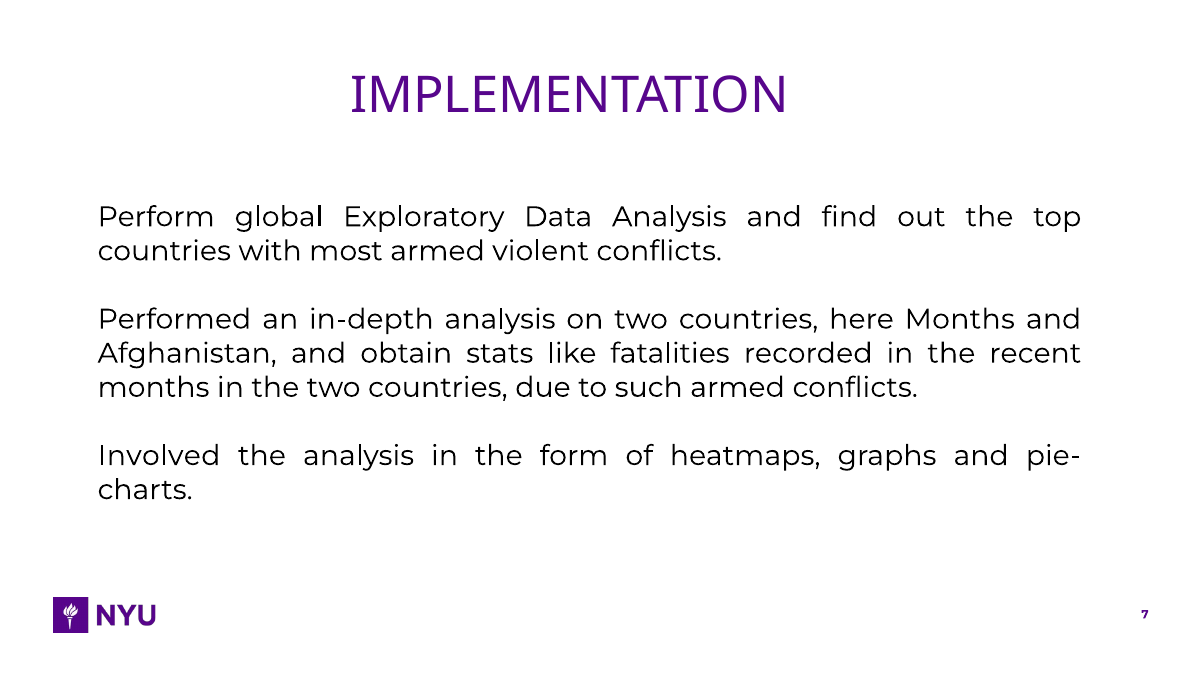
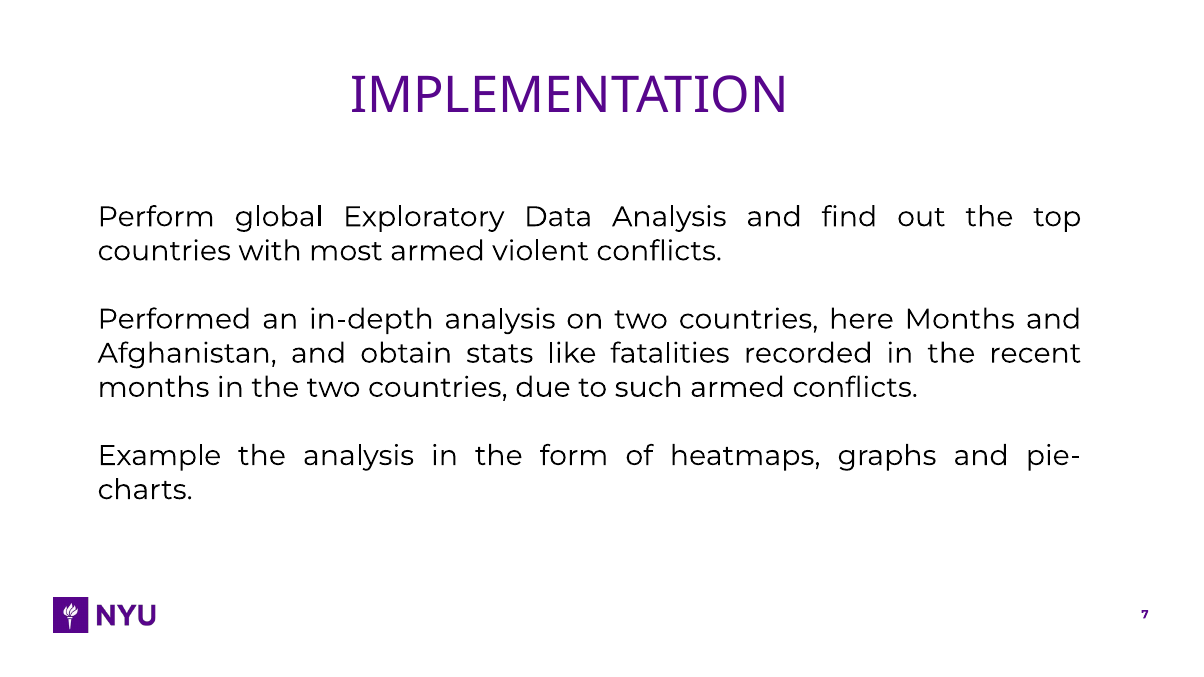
Involved: Involved -> Example (159, 456)
